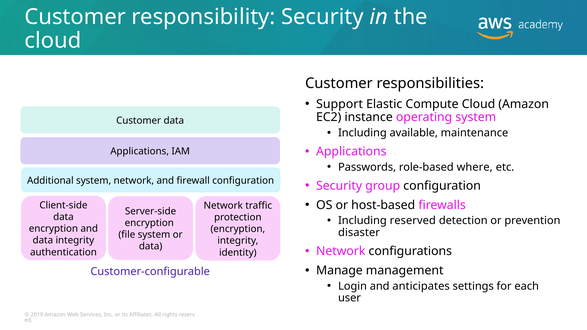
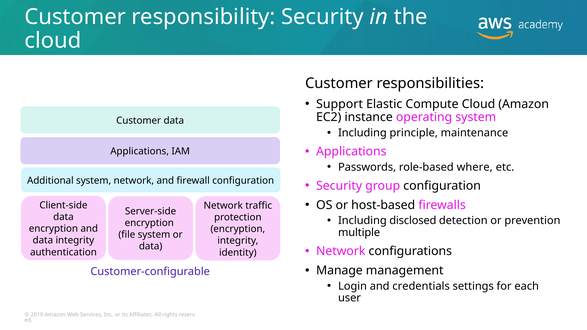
available: available -> principle (414, 133)
reserved: reserved -> disclosed (413, 221)
disaster: disaster -> multiple (359, 233)
anticipates: anticipates -> credentials (421, 286)
